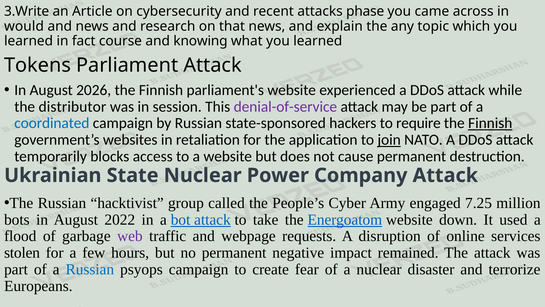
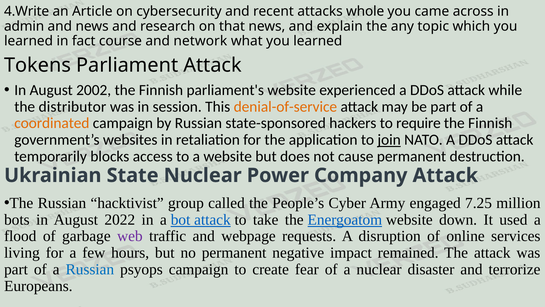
3.Write: 3.Write -> 4.Write (27, 11)
phase: phase -> whole (365, 11)
would: would -> admin (24, 26)
knowing: knowing -> network (200, 41)
2026: 2026 -> 2002 (94, 90)
denial-of-service colour: purple -> orange (285, 106)
coordinated colour: blue -> orange (52, 123)
Finnish underline: present -> none (490, 123)
stolen: stolen -> living (22, 252)
